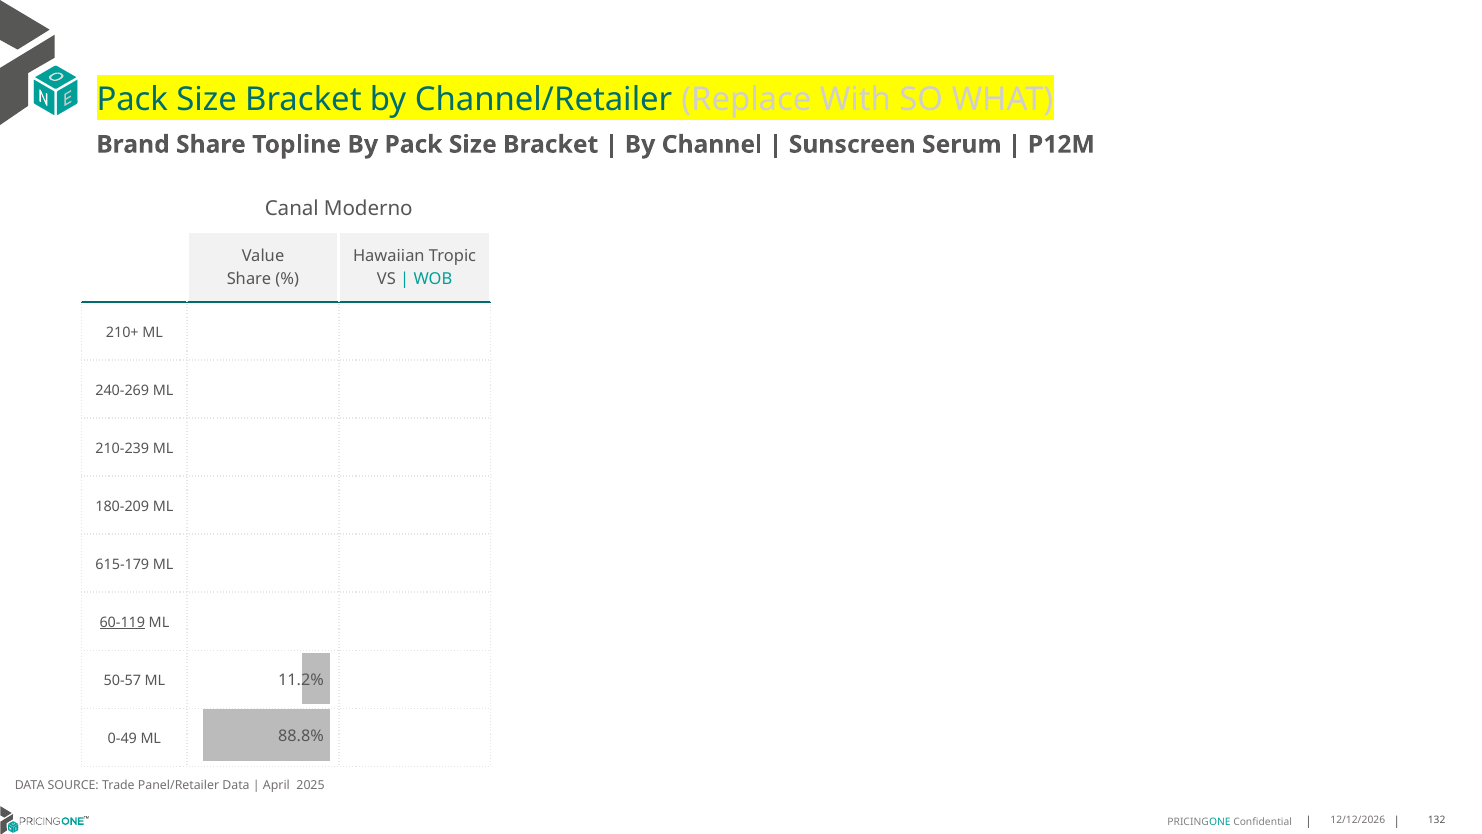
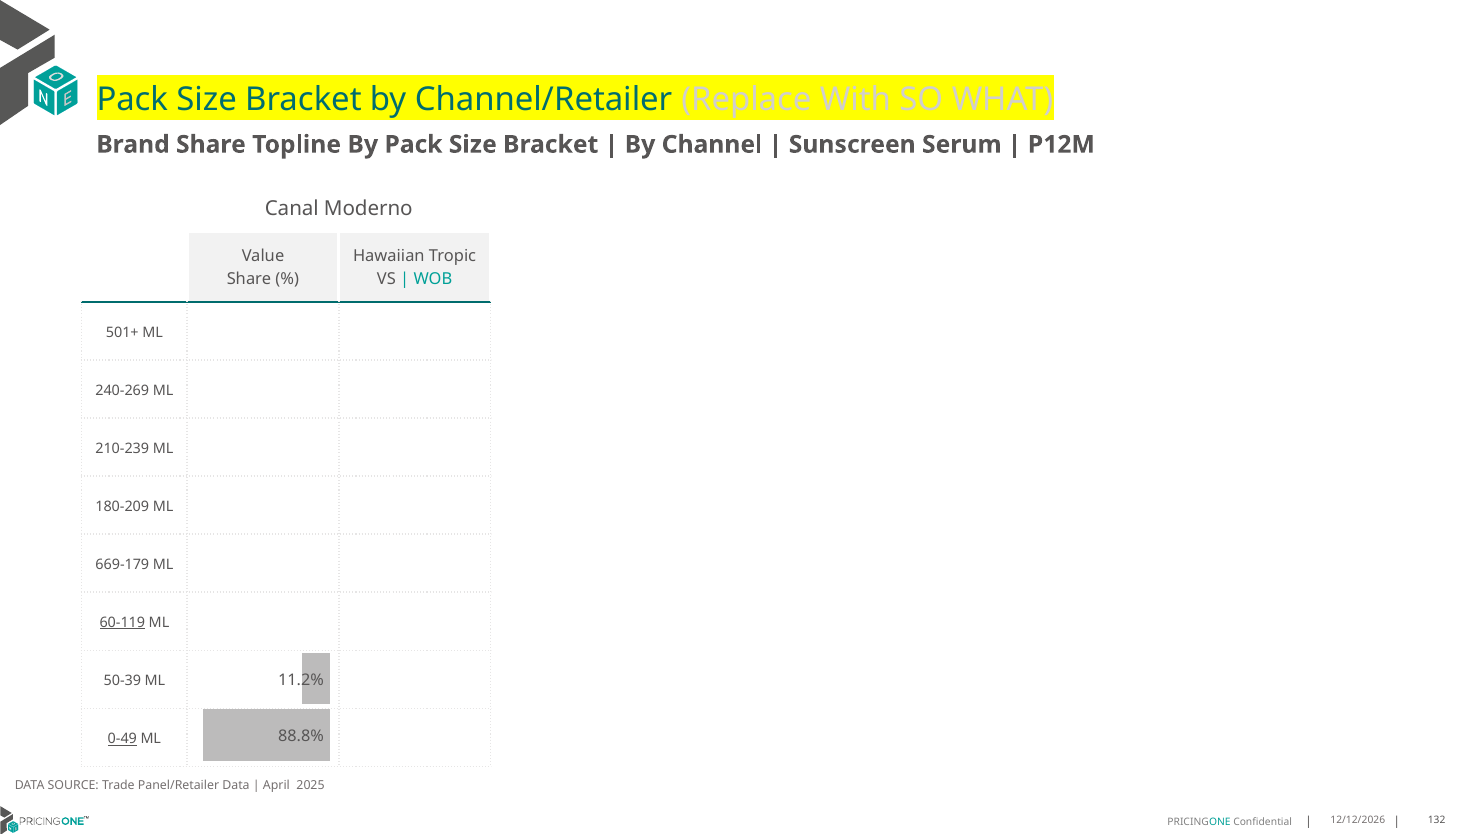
210+: 210+ -> 501+ (122, 332)
615-179: 615-179 -> 669-179 (122, 564)
50-57: 50-57 -> 50-39 (122, 681)
0-49 underline: none -> present (122, 739)
